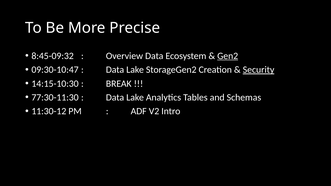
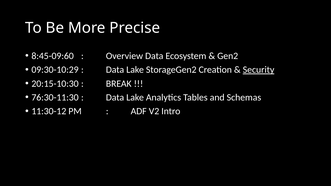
8:45-09:32: 8:45-09:32 -> 8:45-09:60 (53, 56)
Gen2 underline: present -> none (228, 56)
09:30-10:47: 09:30-10:47 -> 09:30-10:29 (55, 70)
14:15-10:30: 14:15-10:30 -> 20:15-10:30 (55, 84)
77:30-11:30: 77:30-11:30 -> 76:30-11:30 (55, 98)
